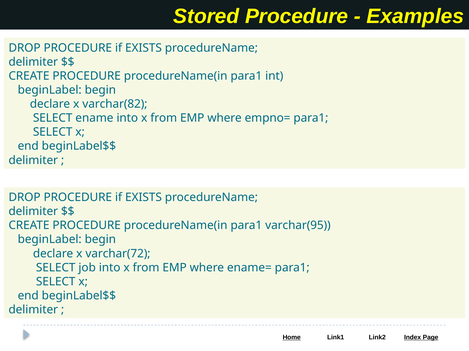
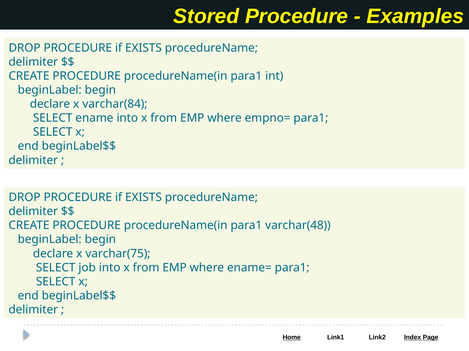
varchar(82: varchar(82 -> varchar(84 (115, 104)
varchar(95: varchar(95 -> varchar(48 (298, 226)
varchar(72: varchar(72 -> varchar(75 (118, 254)
